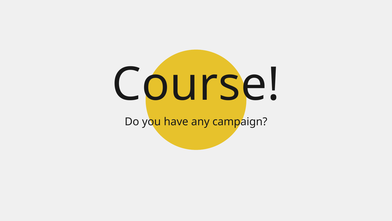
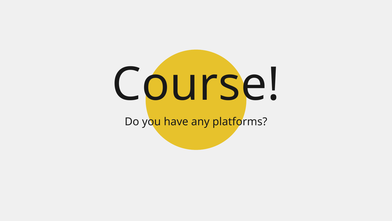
campaign: campaign -> platforms (240, 121)
